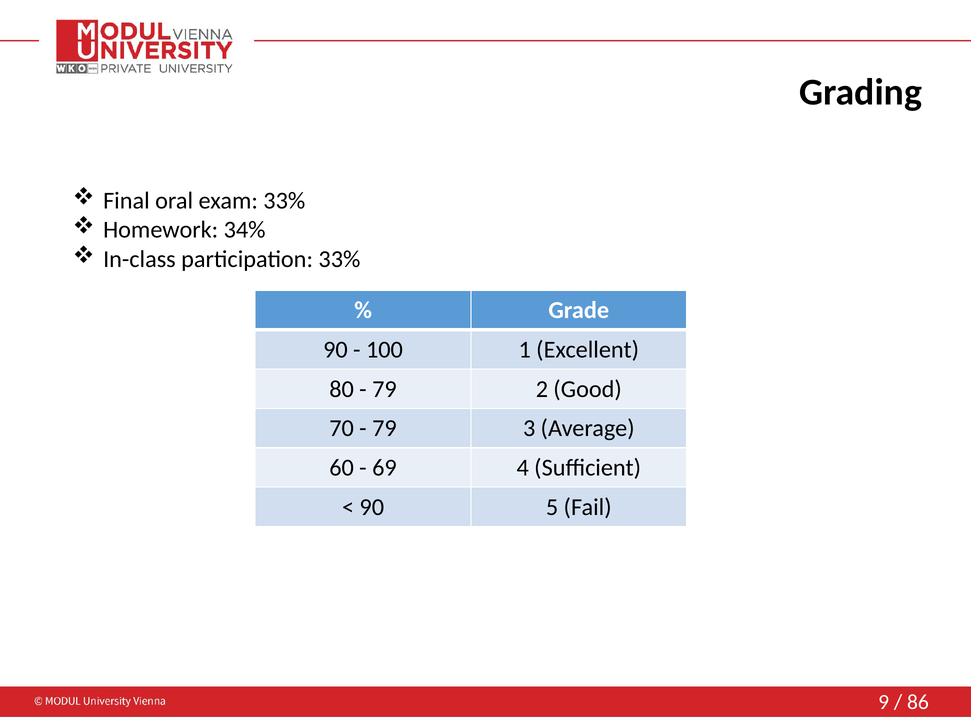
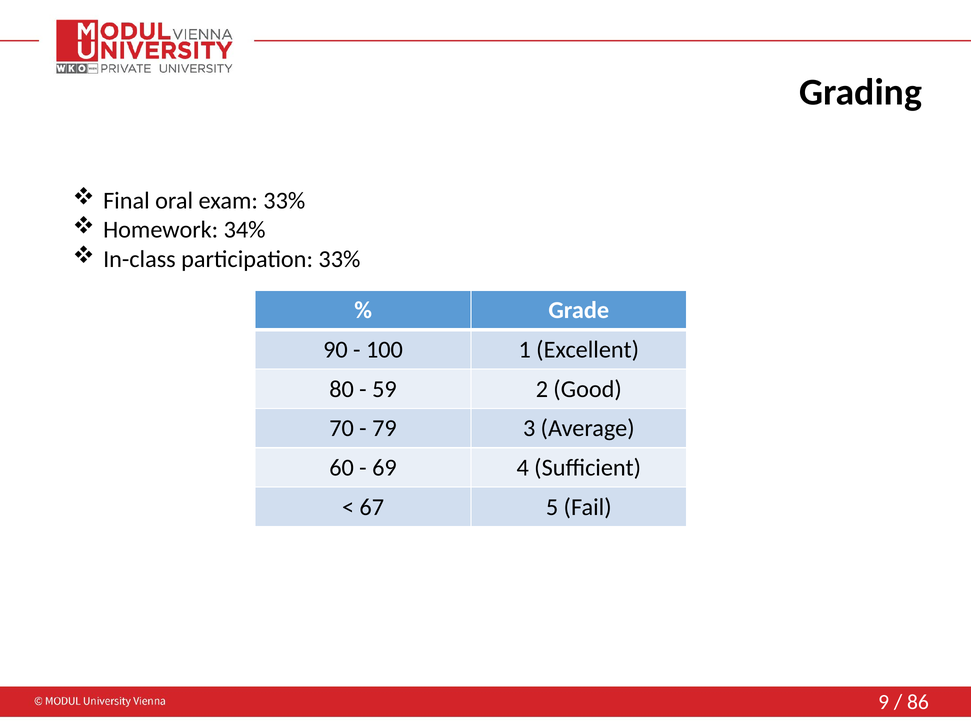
79: 79 -> 59 (384, 389)
90: 90 -> 67 (372, 507)
